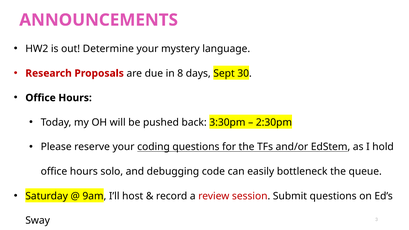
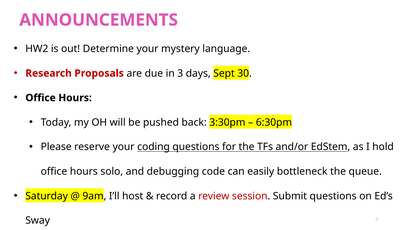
in 8: 8 -> 3 (180, 73)
2:30pm: 2:30pm -> 6:30pm (274, 122)
